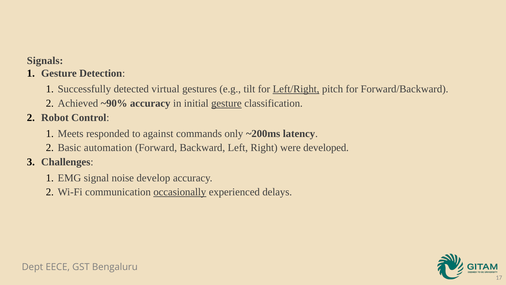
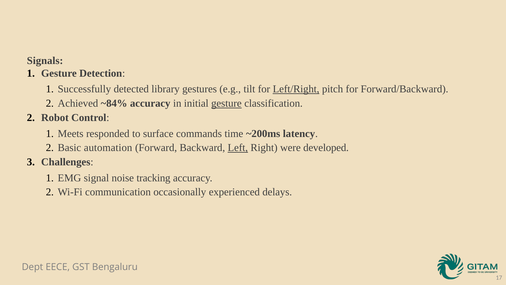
virtual: virtual -> library (166, 89)
~90%: ~90% -> ~84% (114, 103)
against: against -> surface (158, 133)
only: only -> time (234, 133)
Left underline: none -> present (238, 148)
develop: develop -> tracking (153, 178)
occasionally underline: present -> none (180, 192)
